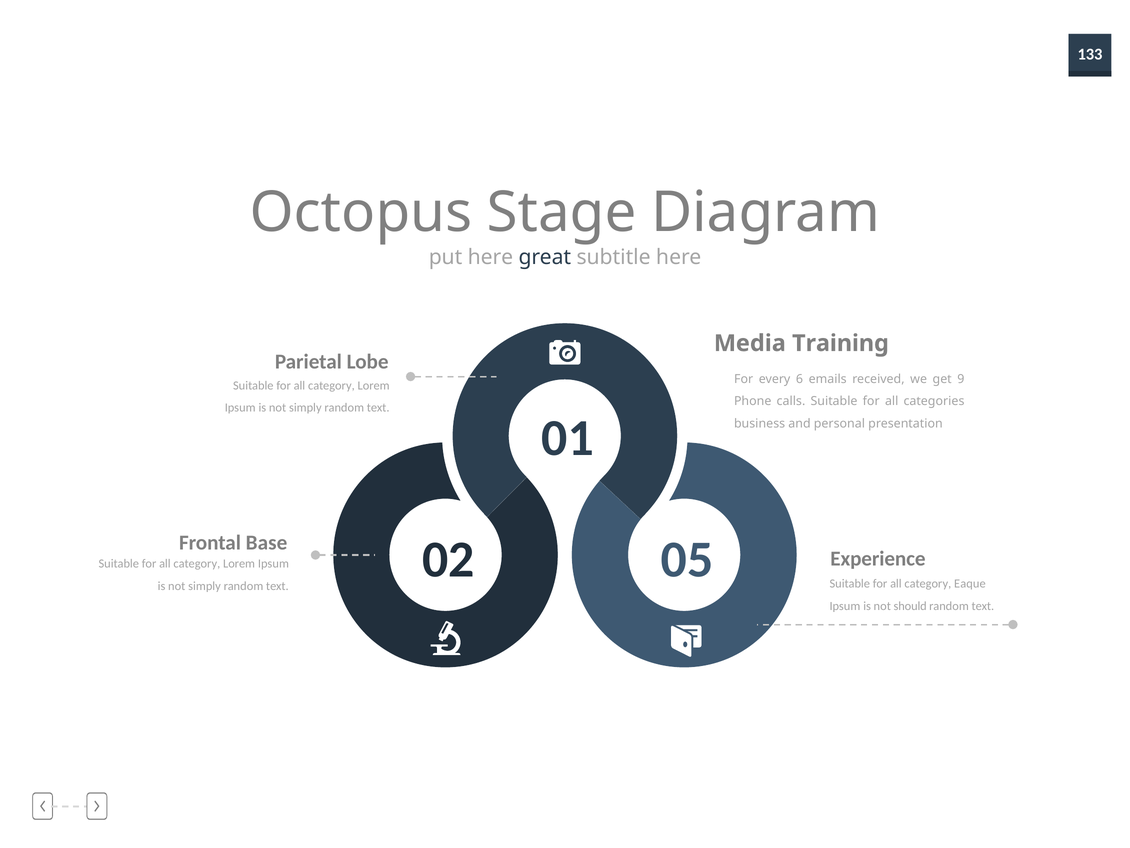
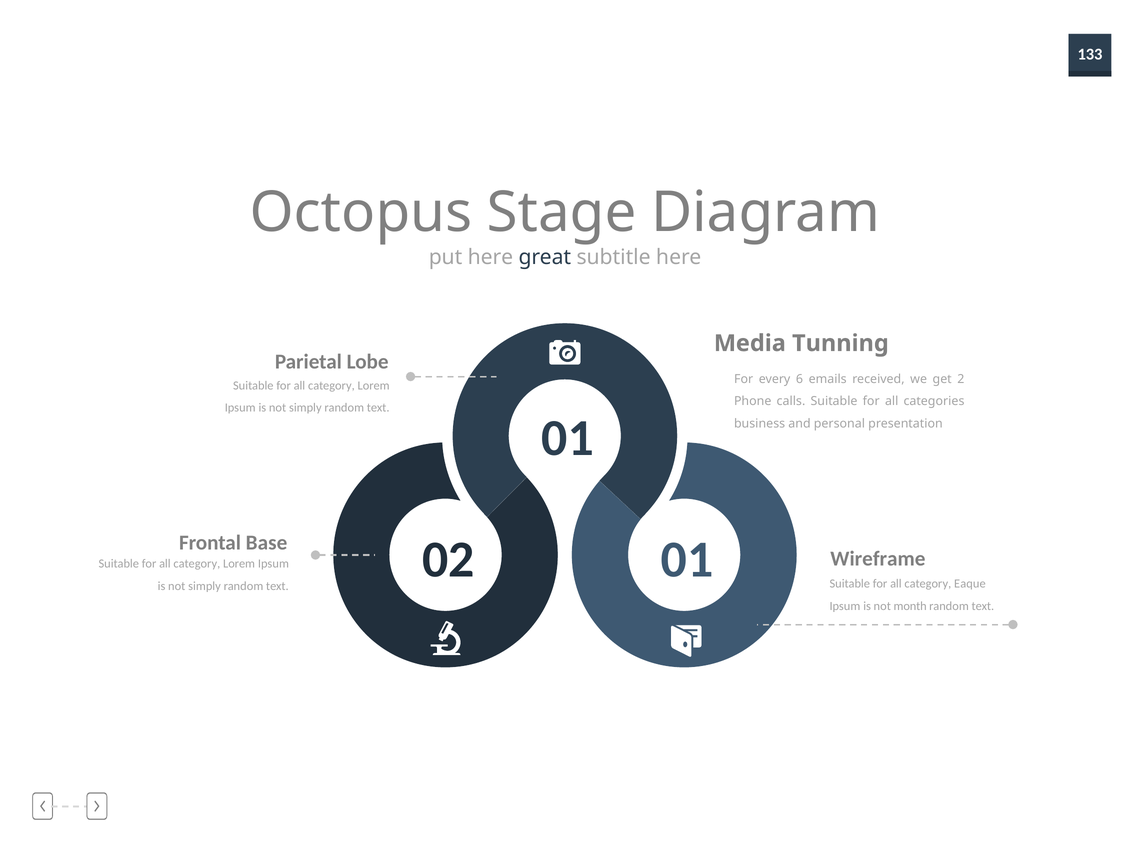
Training: Training -> Tunning (840, 343)
9: 9 -> 2 (961, 379)
02 05: 05 -> 01 (687, 559)
Experience: Experience -> Wireframe (878, 558)
should: should -> month (910, 606)
